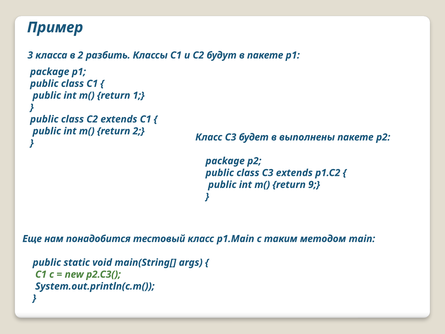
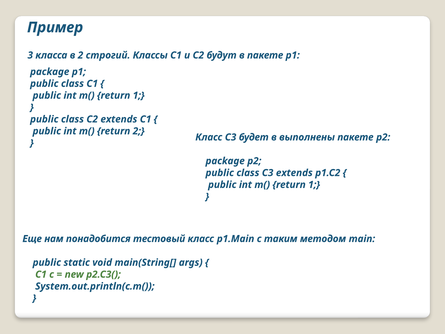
разбить: разбить -> строгий (108, 55)
9: 9 -> 1 (314, 185)
